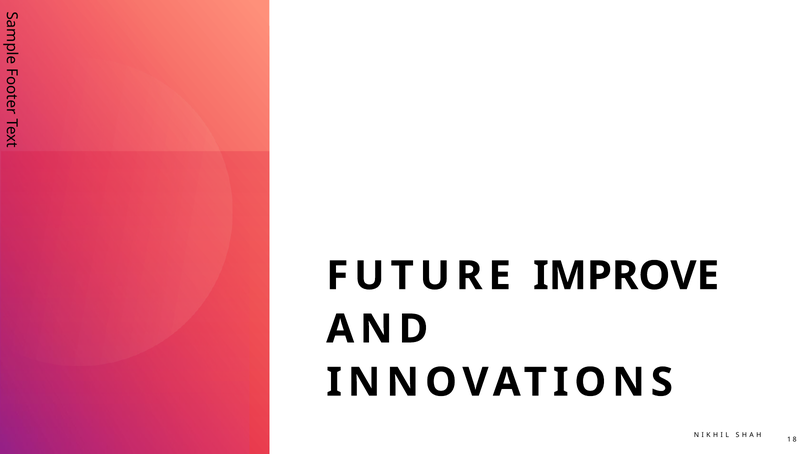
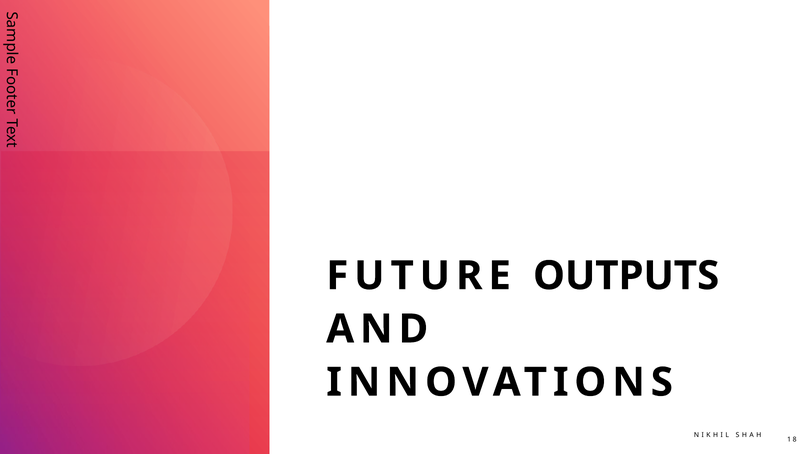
IMPROVE: IMPROVE -> OUTPUTS (626, 276)
